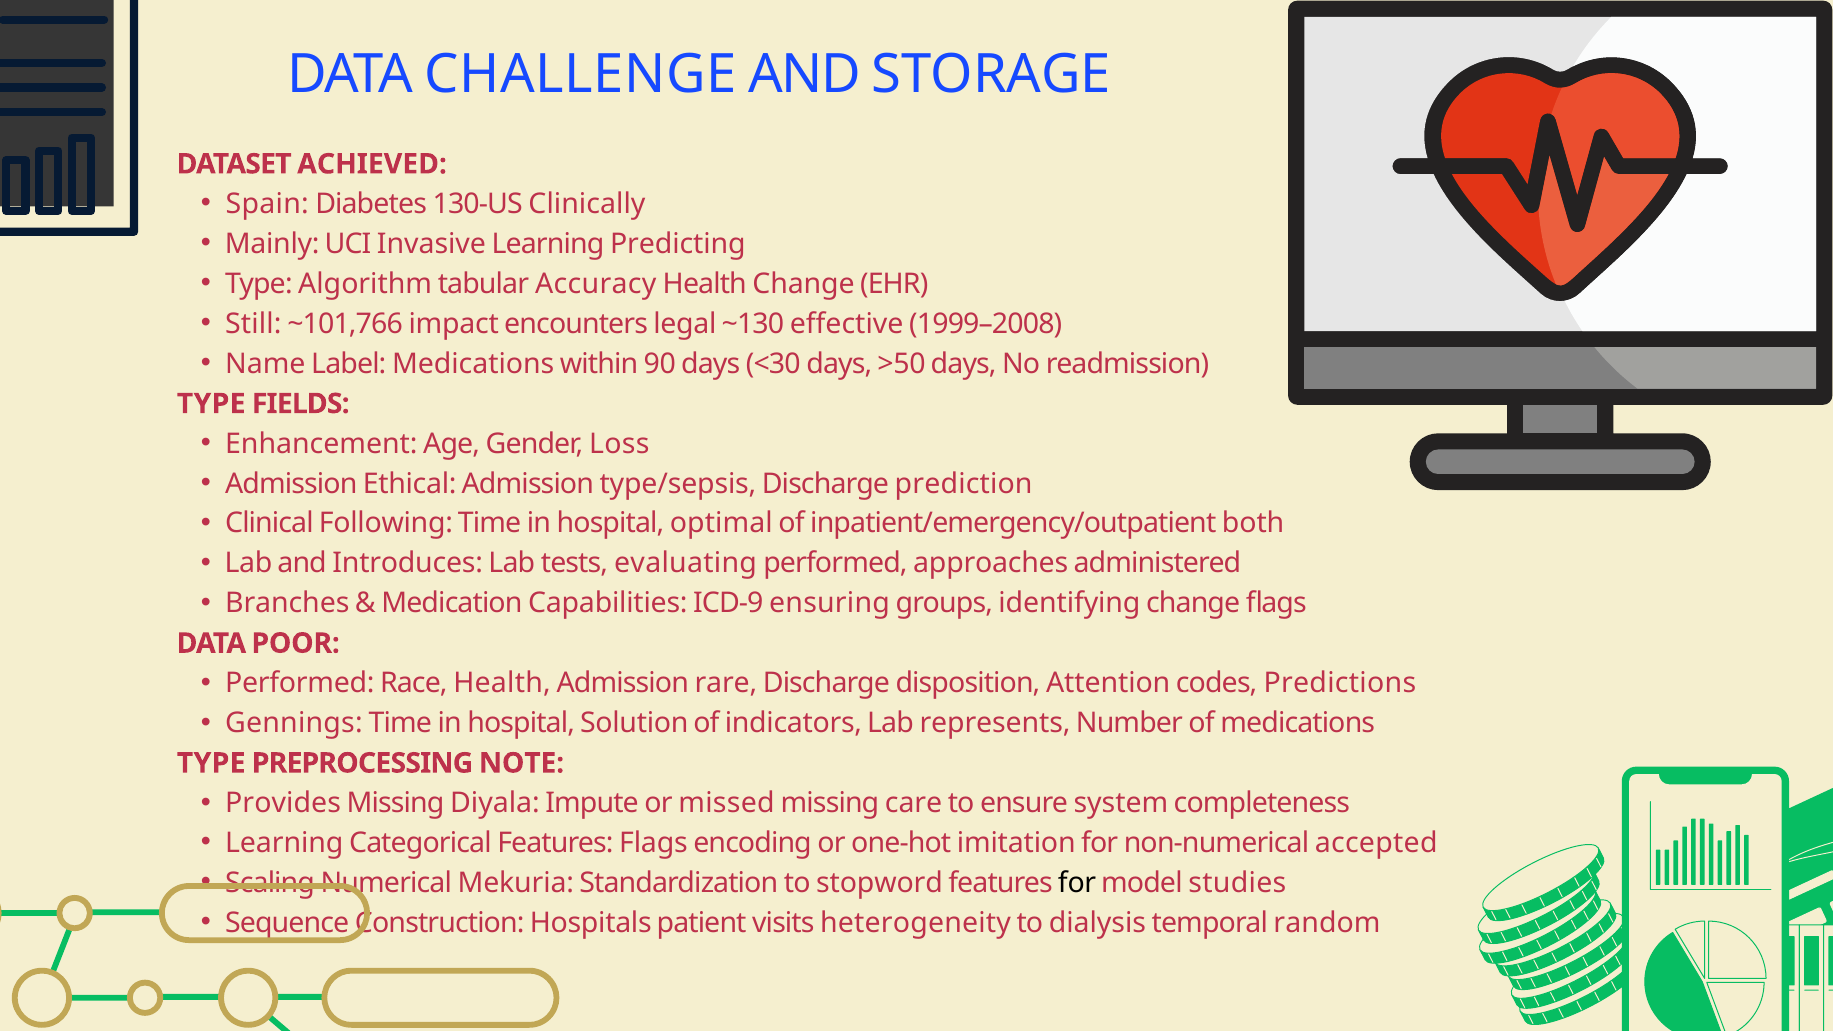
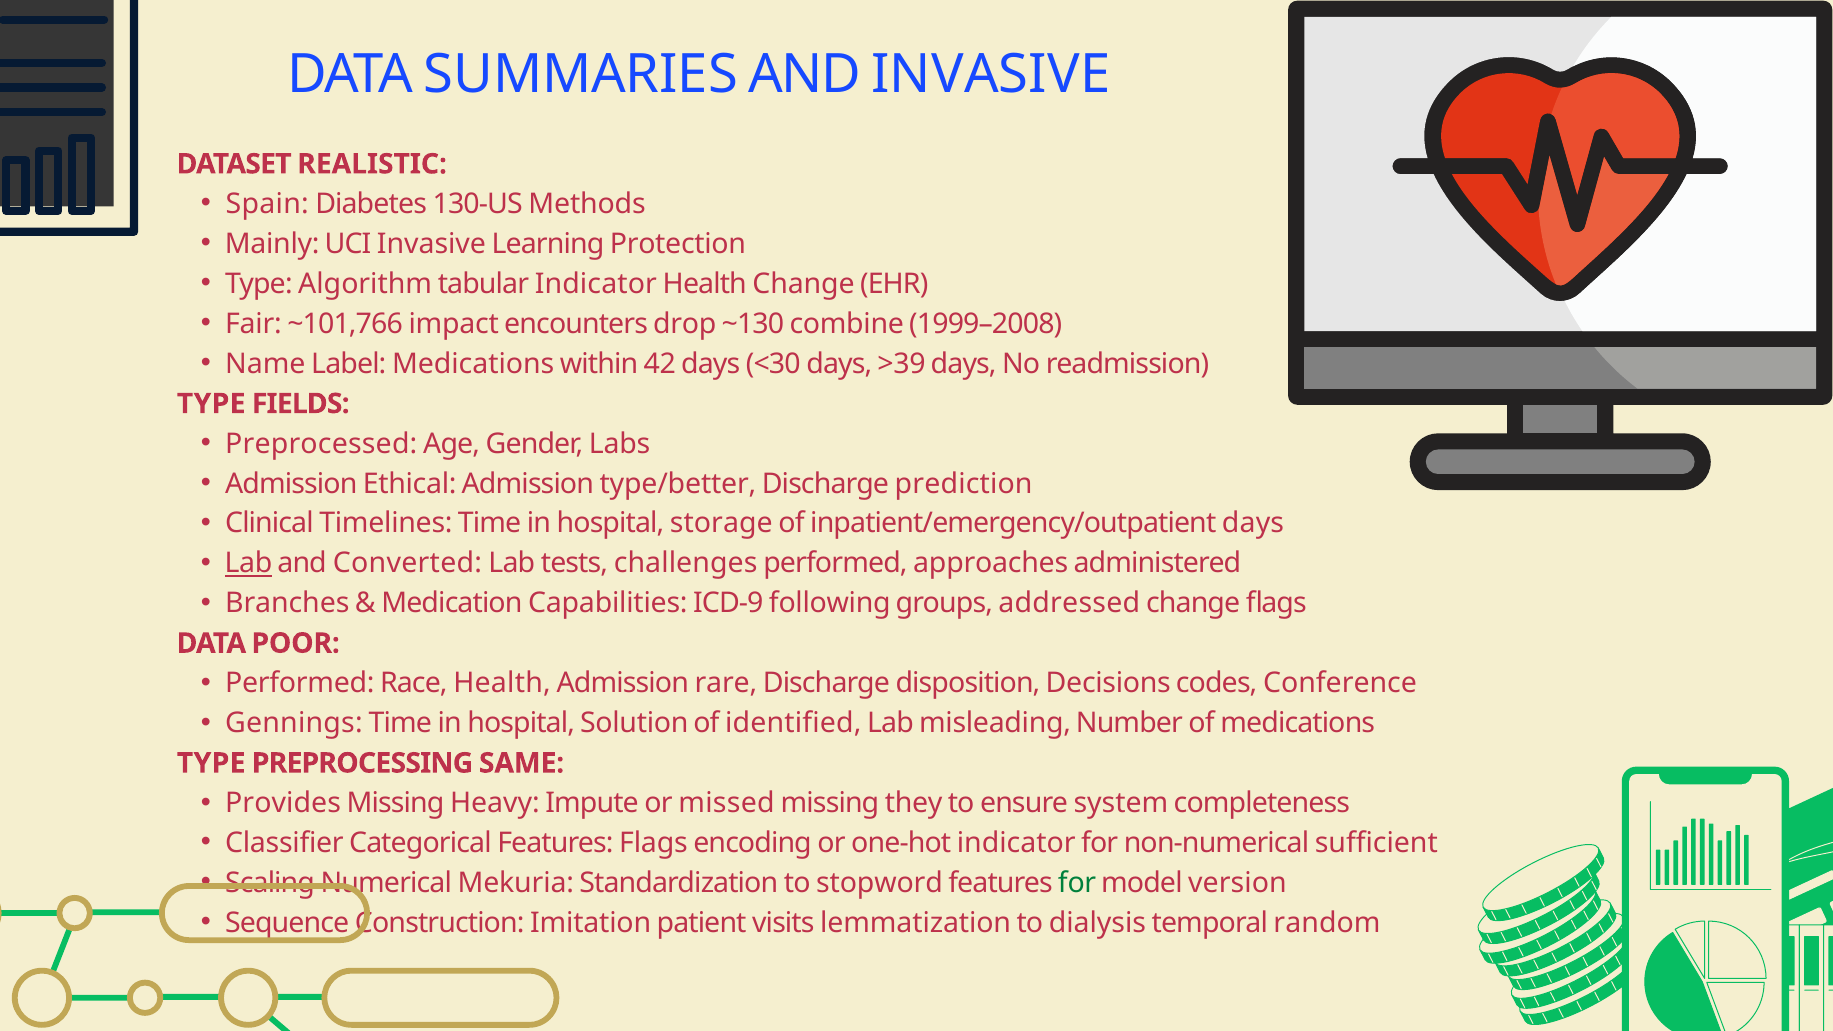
CHALLENGE: CHALLENGE -> SUMMARIES (581, 74)
AND STORAGE: STORAGE -> INVASIVE (991, 74)
ACHIEVED: ACHIEVED -> REALISTIC (372, 164)
Clinically: Clinically -> Methods (587, 204)
Predicting: Predicting -> Protection (678, 244)
tabular Accuracy: Accuracy -> Indicator (596, 284)
Still: Still -> Fair (253, 324)
legal: legal -> drop (685, 324)
effective: effective -> combine (847, 324)
90: 90 -> 42 (660, 364)
>50: >50 -> >39 (902, 364)
Enhancement: Enhancement -> Preprocessed (321, 444)
Loss: Loss -> Labs (620, 444)
type/sepsis: type/sepsis -> type/better (678, 484)
Following: Following -> Timelines (386, 524)
optimal: optimal -> storage (721, 524)
inpatient/emergency/outpatient both: both -> days (1253, 524)
Lab underline: none -> present (249, 564)
Introduces: Introduces -> Converted (407, 564)
evaluating: evaluating -> challenges (686, 564)
ensuring: ensuring -> following (830, 603)
identifying: identifying -> addressed (1069, 603)
Attention: Attention -> Decisions (1108, 683)
Predictions: Predictions -> Conference (1340, 683)
indicators: indicators -> identified (793, 723)
represents: represents -> misleading (995, 723)
NOTE: NOTE -> SAME (522, 763)
Diyala: Diyala -> Heavy (495, 803)
care: care -> they (914, 803)
Learning: Learning -> Classifier (284, 843)
one-hot imitation: imitation -> indicator (1016, 843)
accepted: accepted -> sufficient (1376, 843)
for colour: black -> green (1077, 883)
studies: studies -> version (1237, 883)
Hospitals: Hospitals -> Imitation (591, 923)
heterogeneity: heterogeneity -> lemmatization (916, 923)
